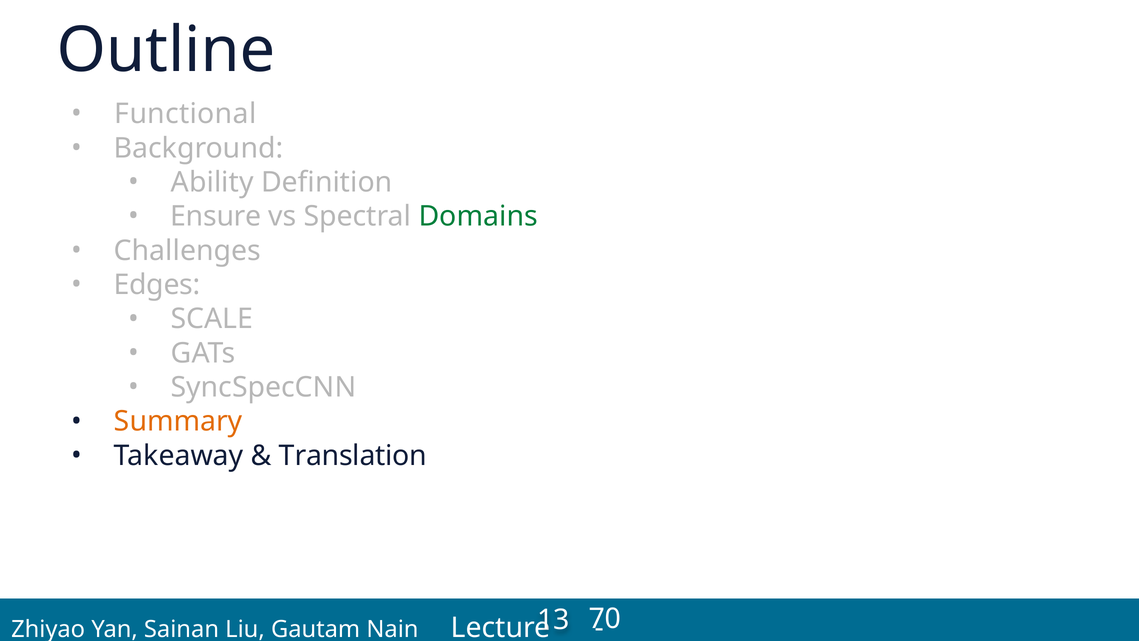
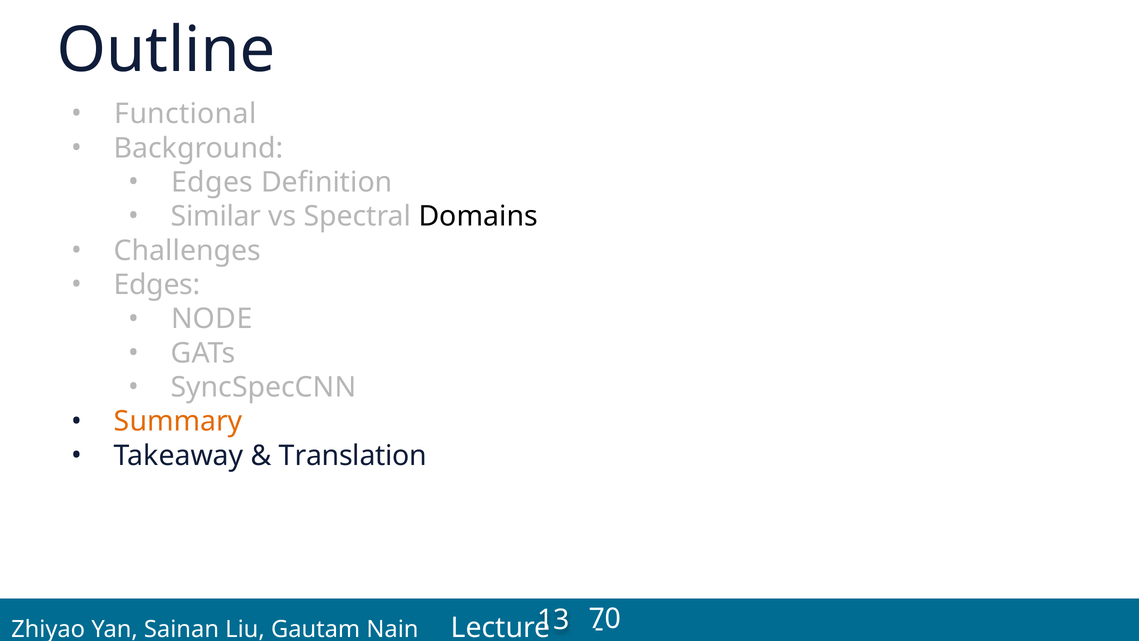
Ability: Ability -> Edges (212, 182)
Ensure: Ensure -> Similar (216, 216)
Domains colour: green -> black (478, 216)
SCALE: SCALE -> NODE (212, 319)
